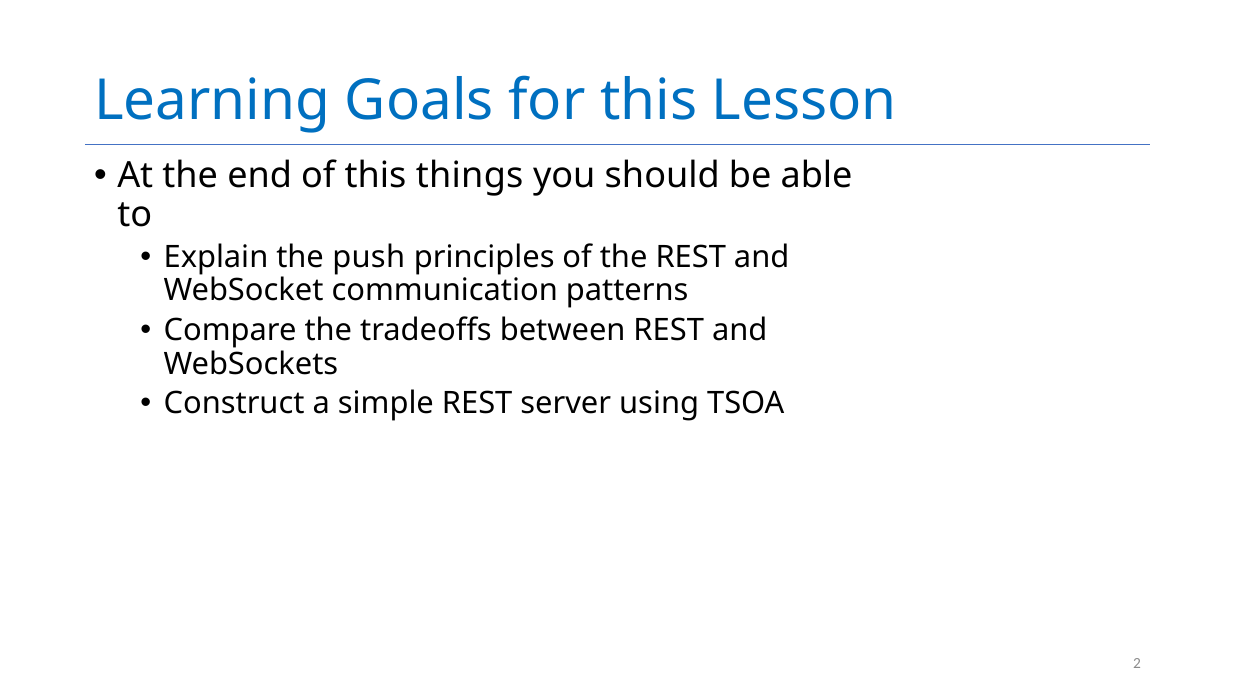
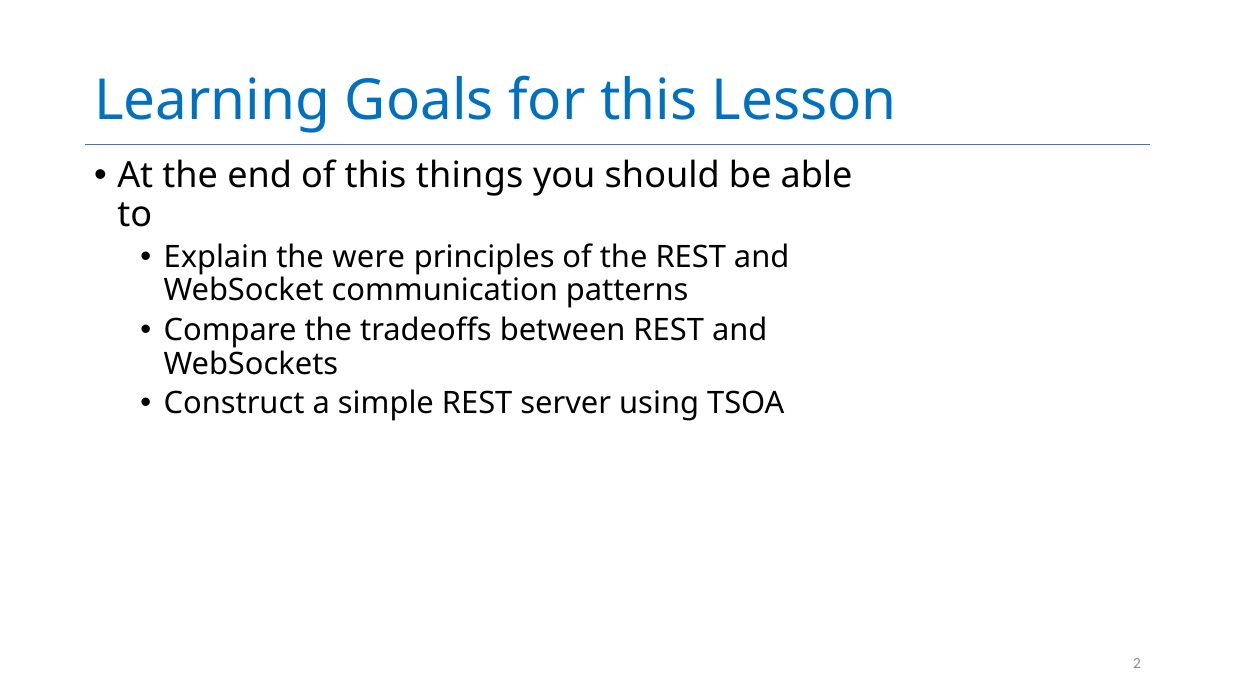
push: push -> were (369, 257)
